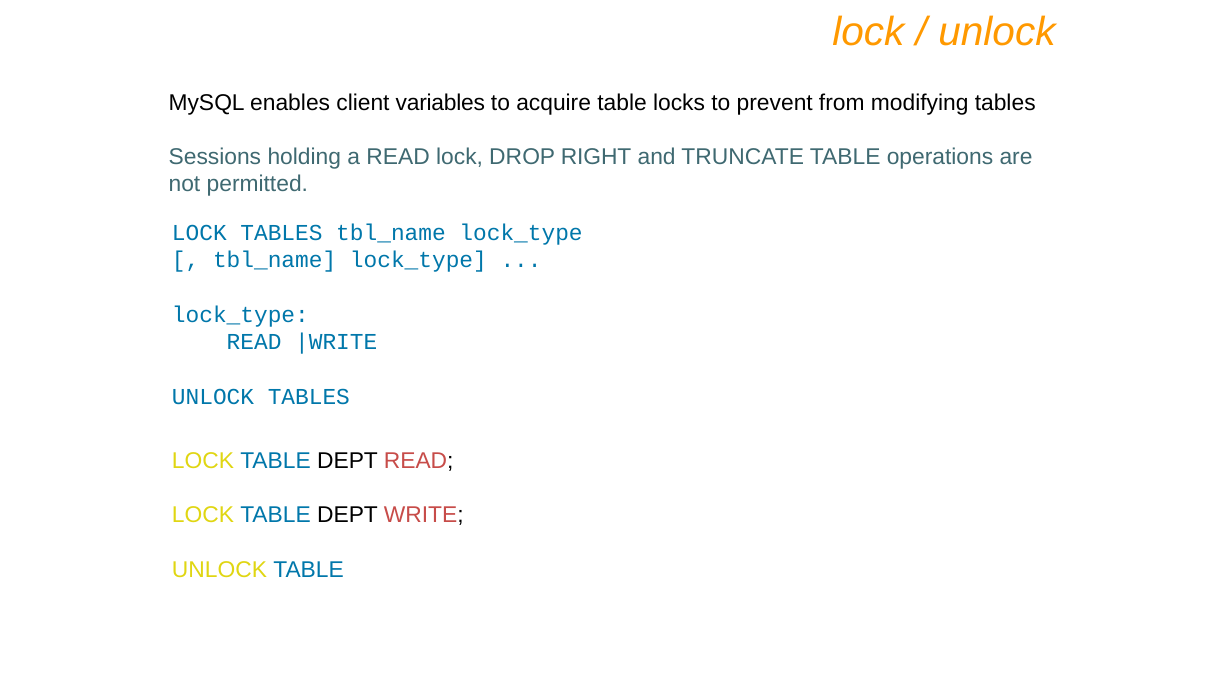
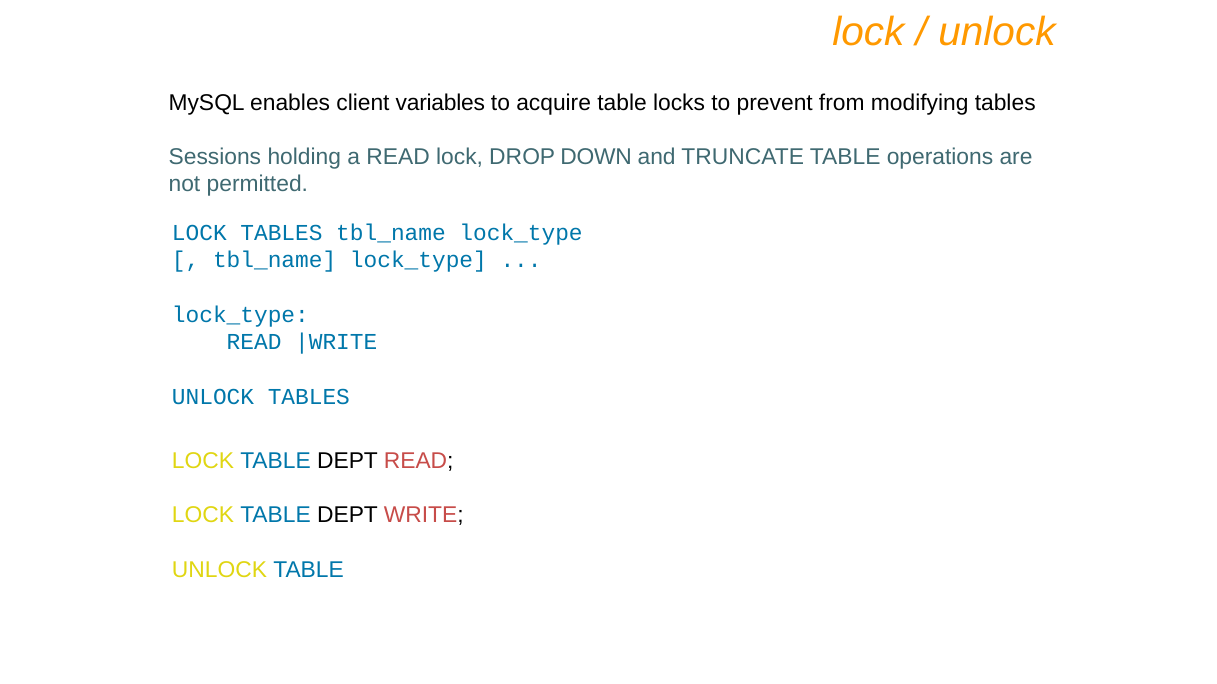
RIGHT: RIGHT -> DOWN (596, 157)
